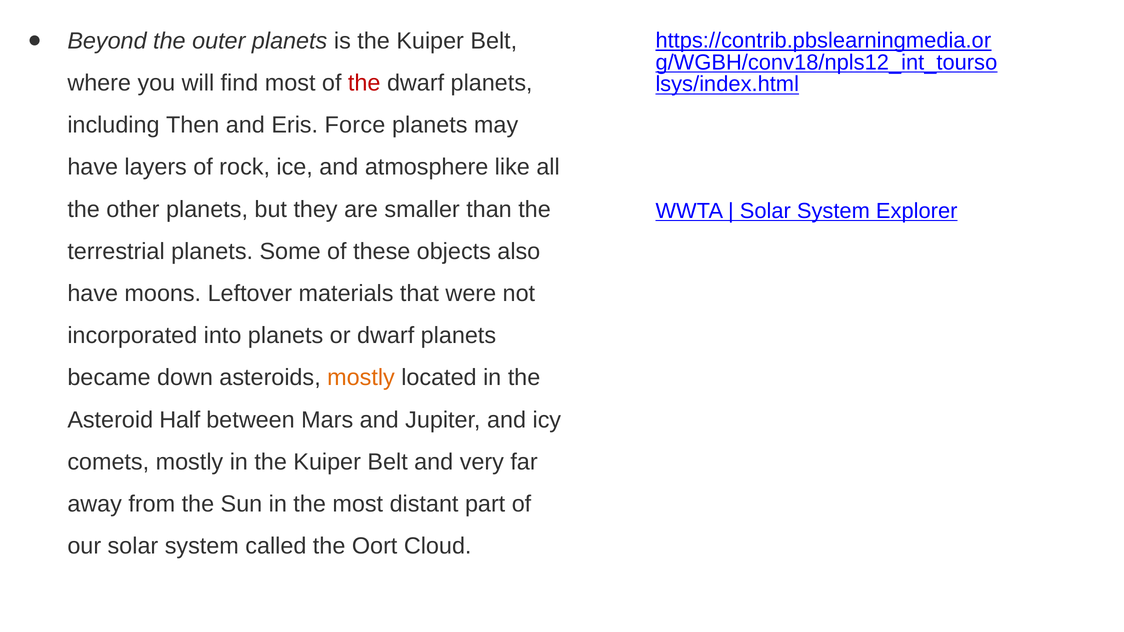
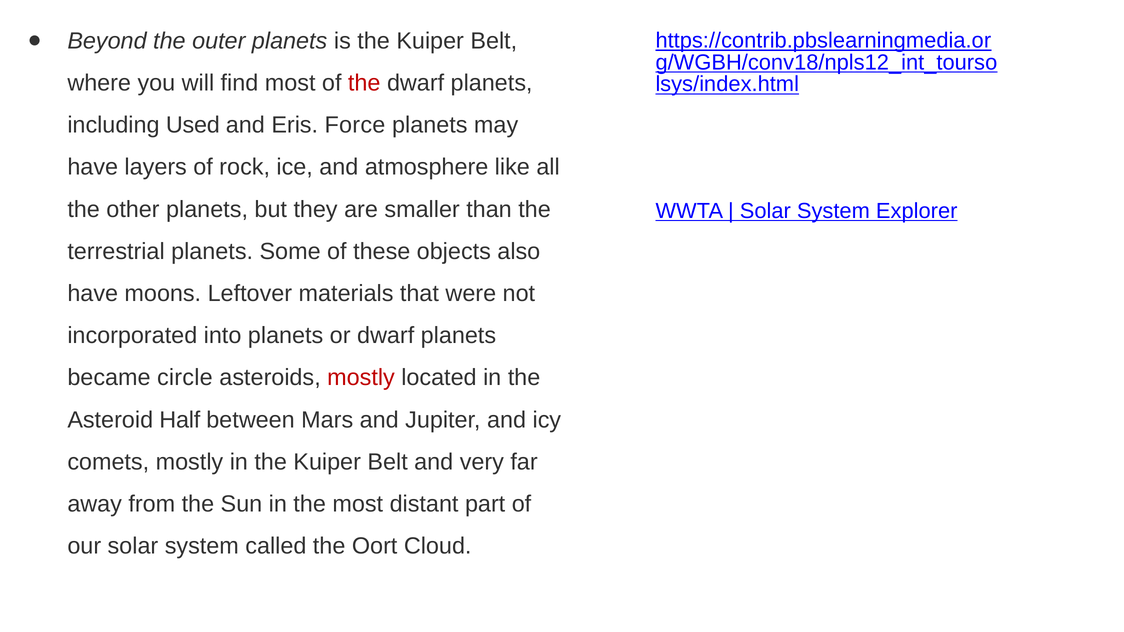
Then: Then -> Used (193, 125)
down: down -> circle (185, 378)
mostly colour: orange -> red (361, 378)
